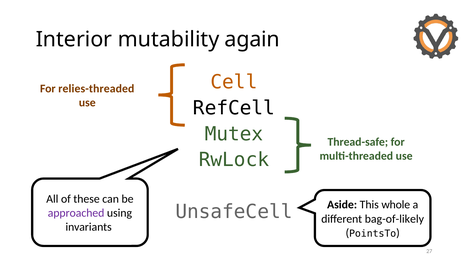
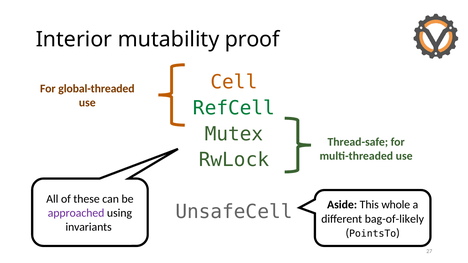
again: again -> proof (252, 39)
relies-threaded: relies-threaded -> global-threaded (96, 89)
RefCell colour: black -> green (234, 108)
